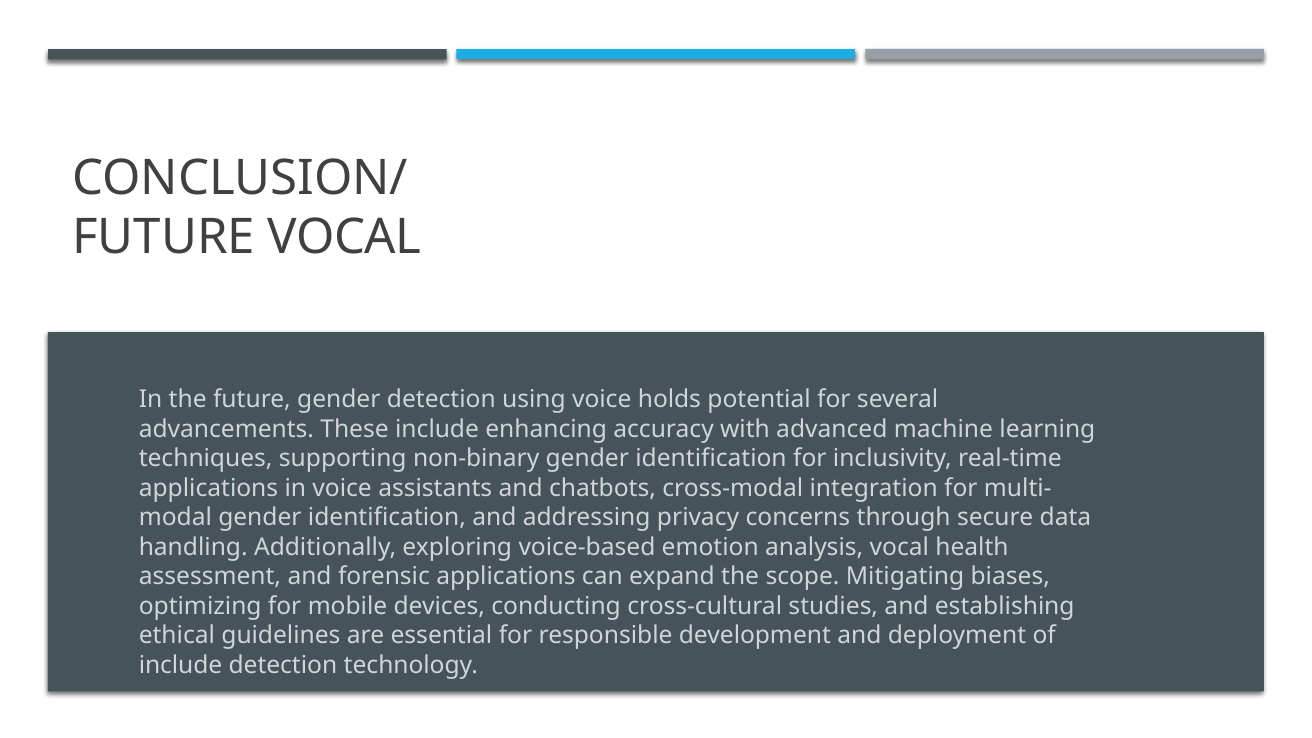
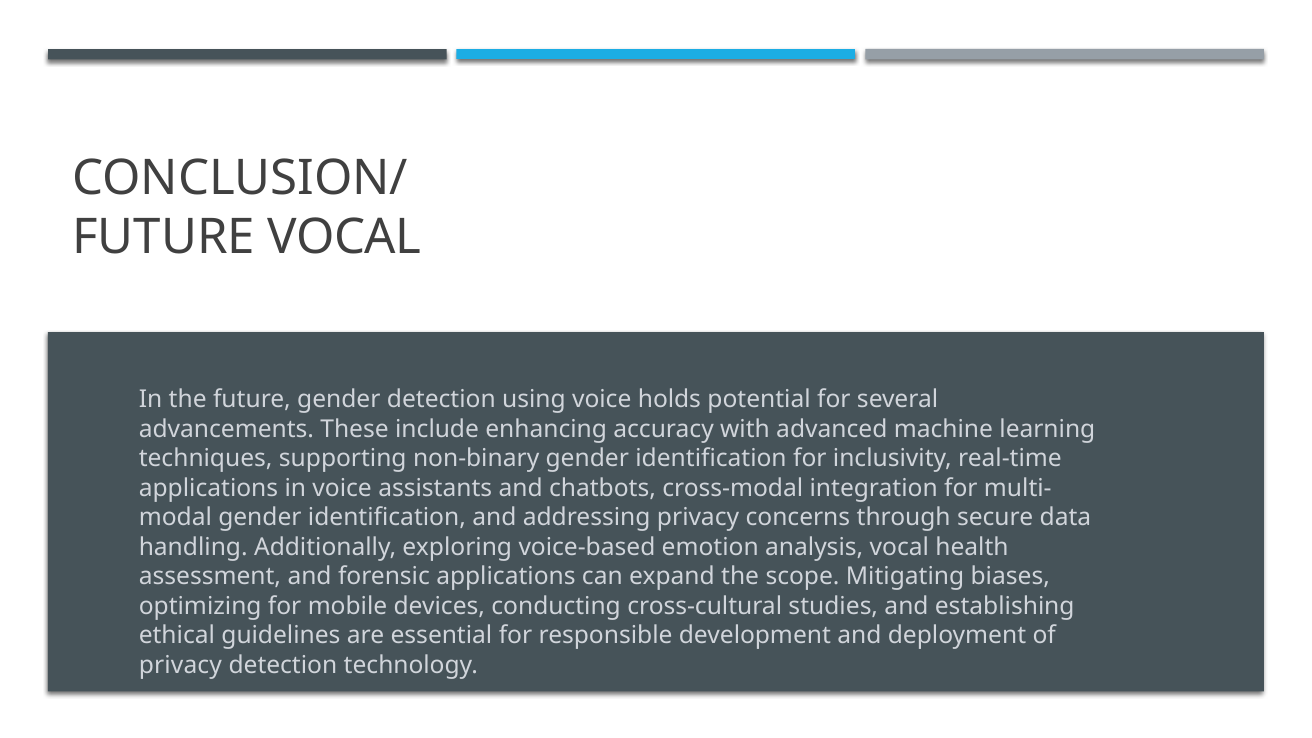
include: include -> privacy (180, 665)
